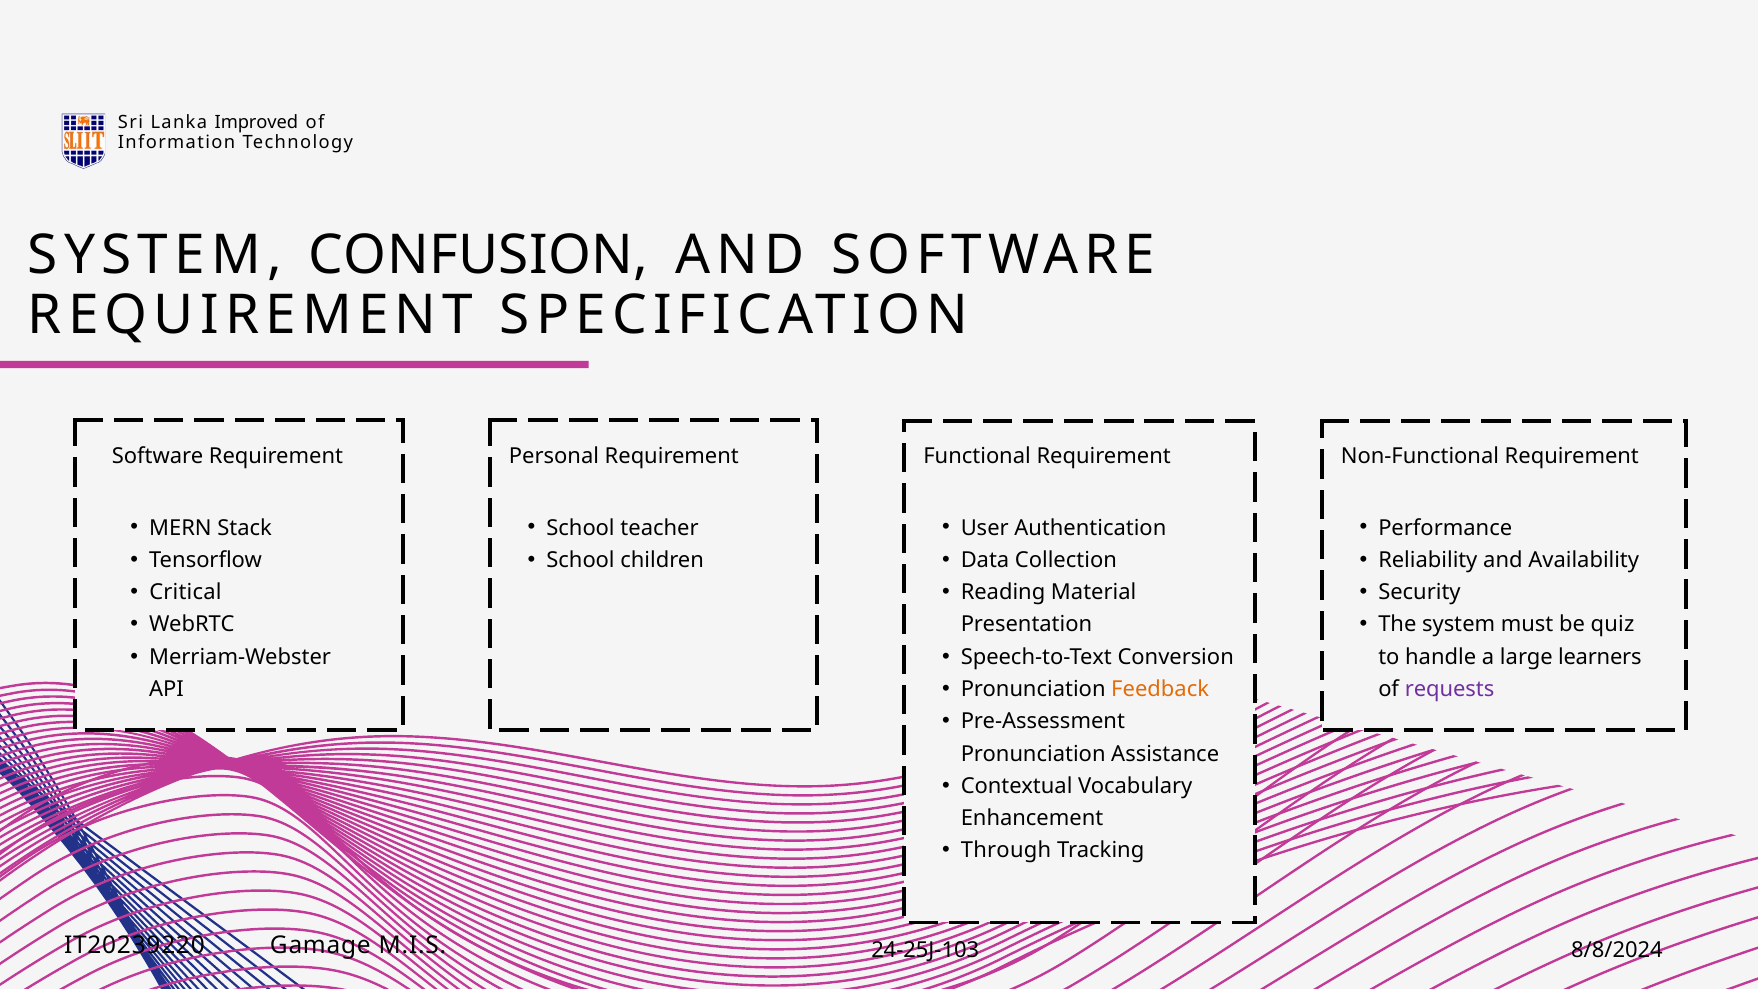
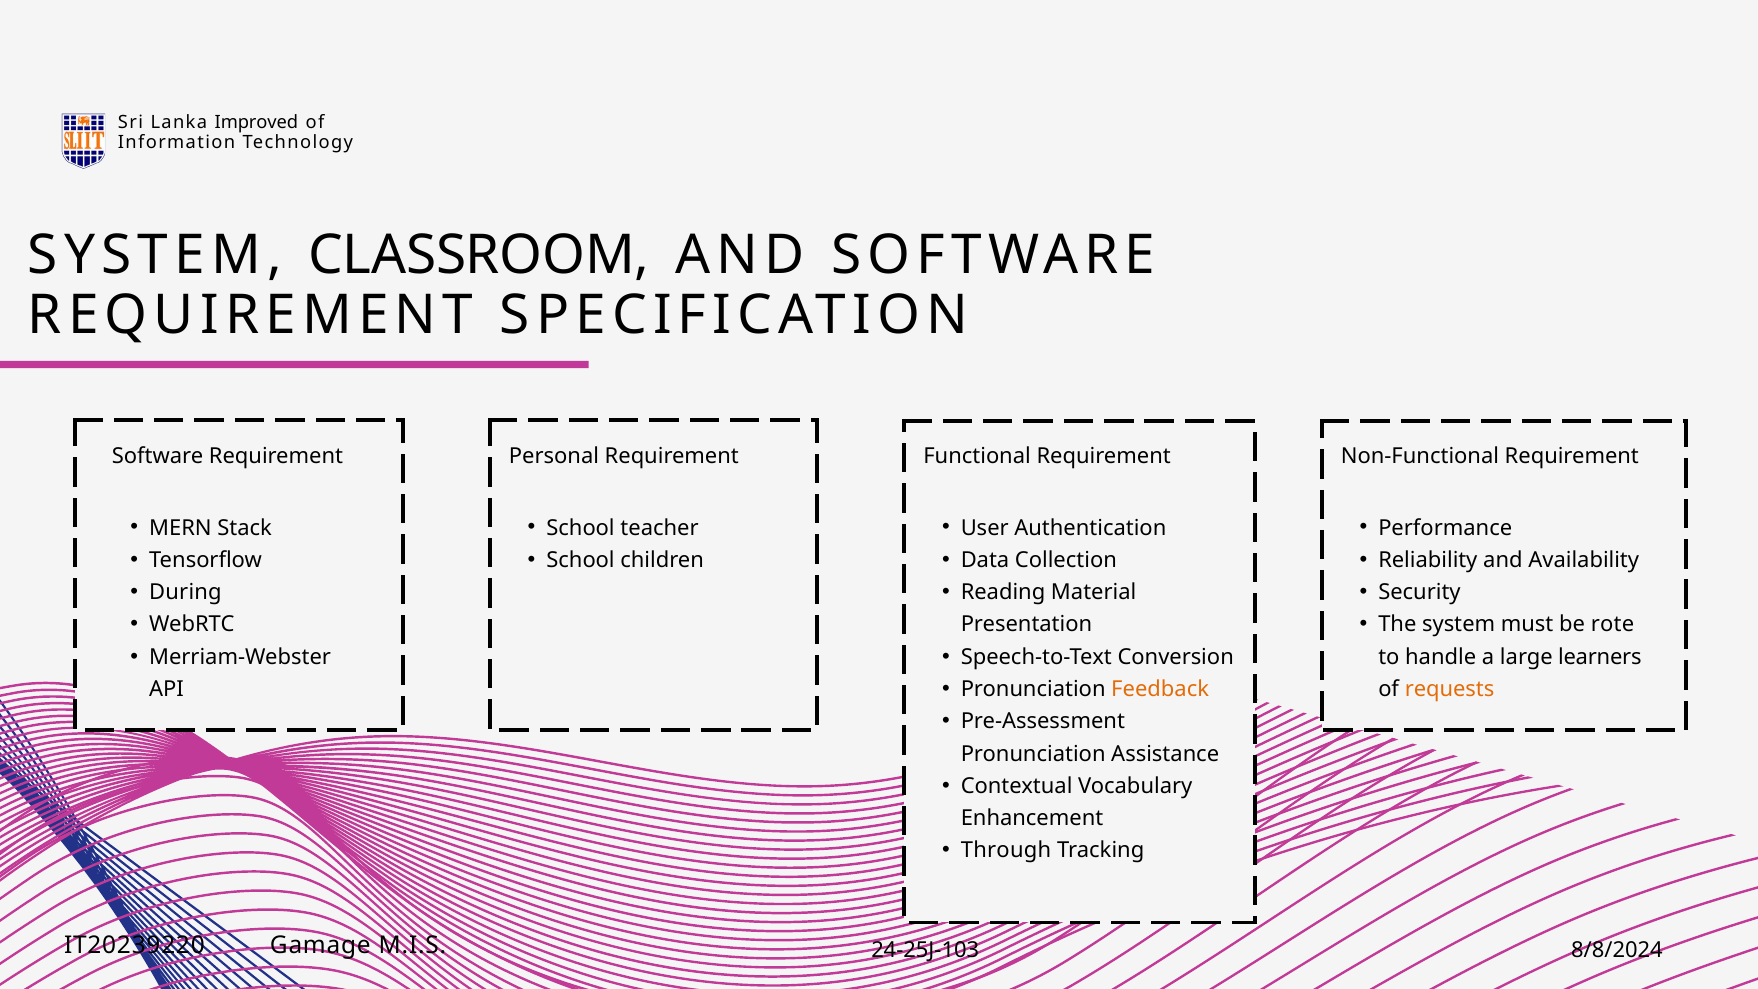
CONFUSION: CONFUSION -> CLASSROOM (479, 255)
Critical: Critical -> During (185, 592)
quiz: quiz -> rote (1613, 625)
requests colour: purple -> orange (1450, 689)
